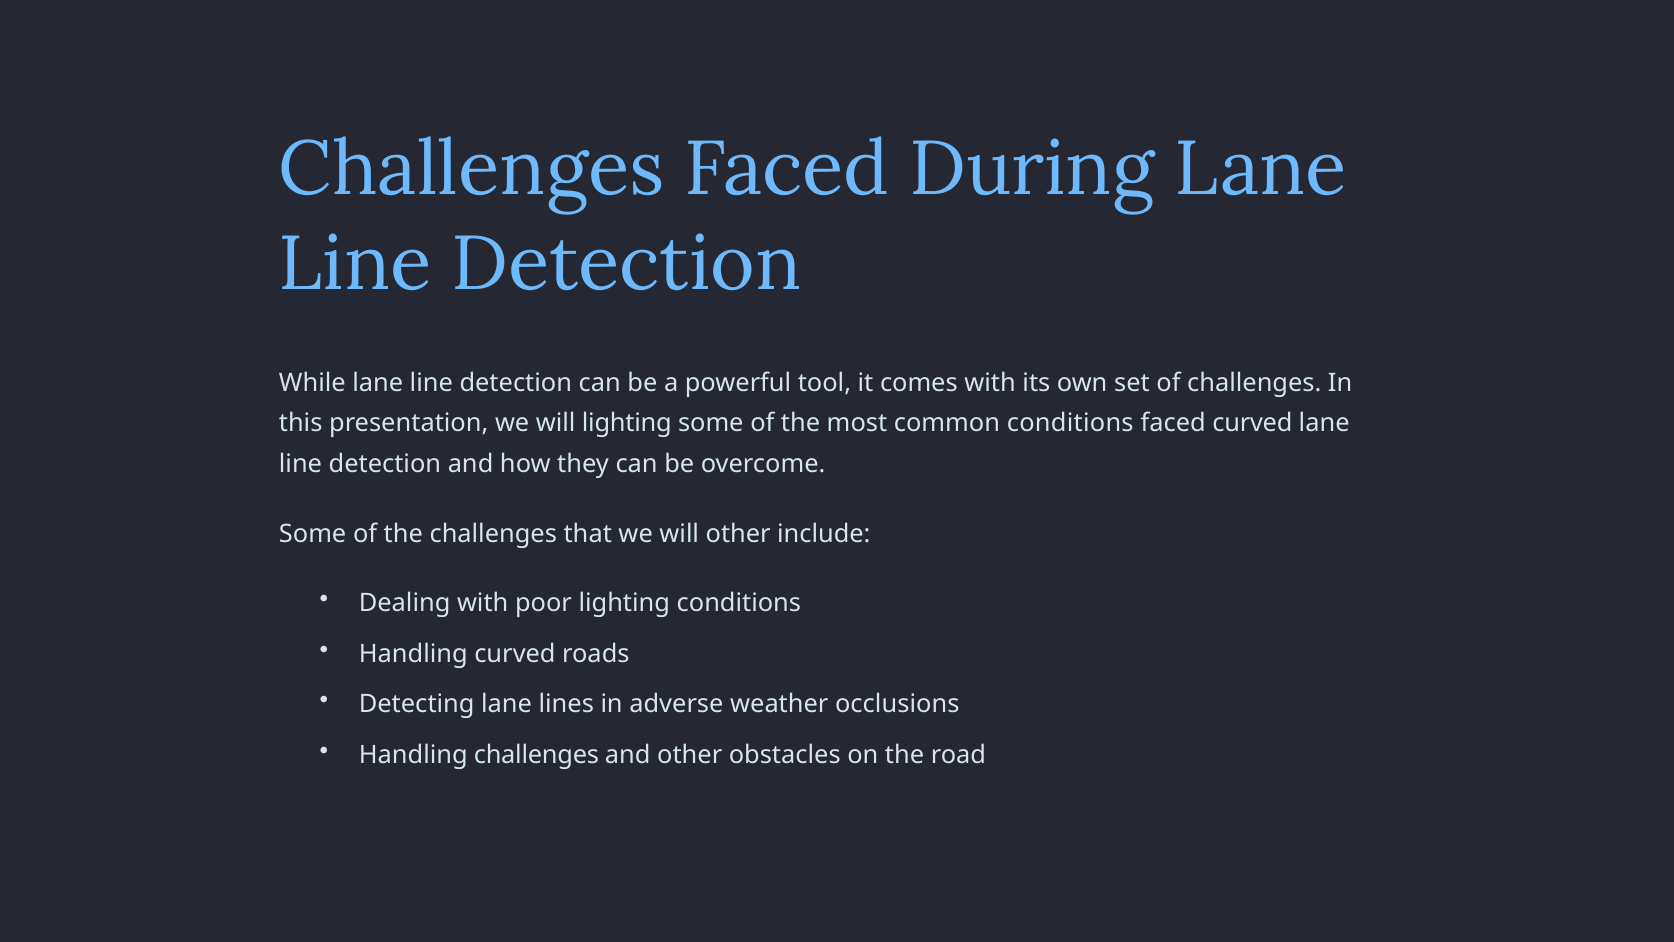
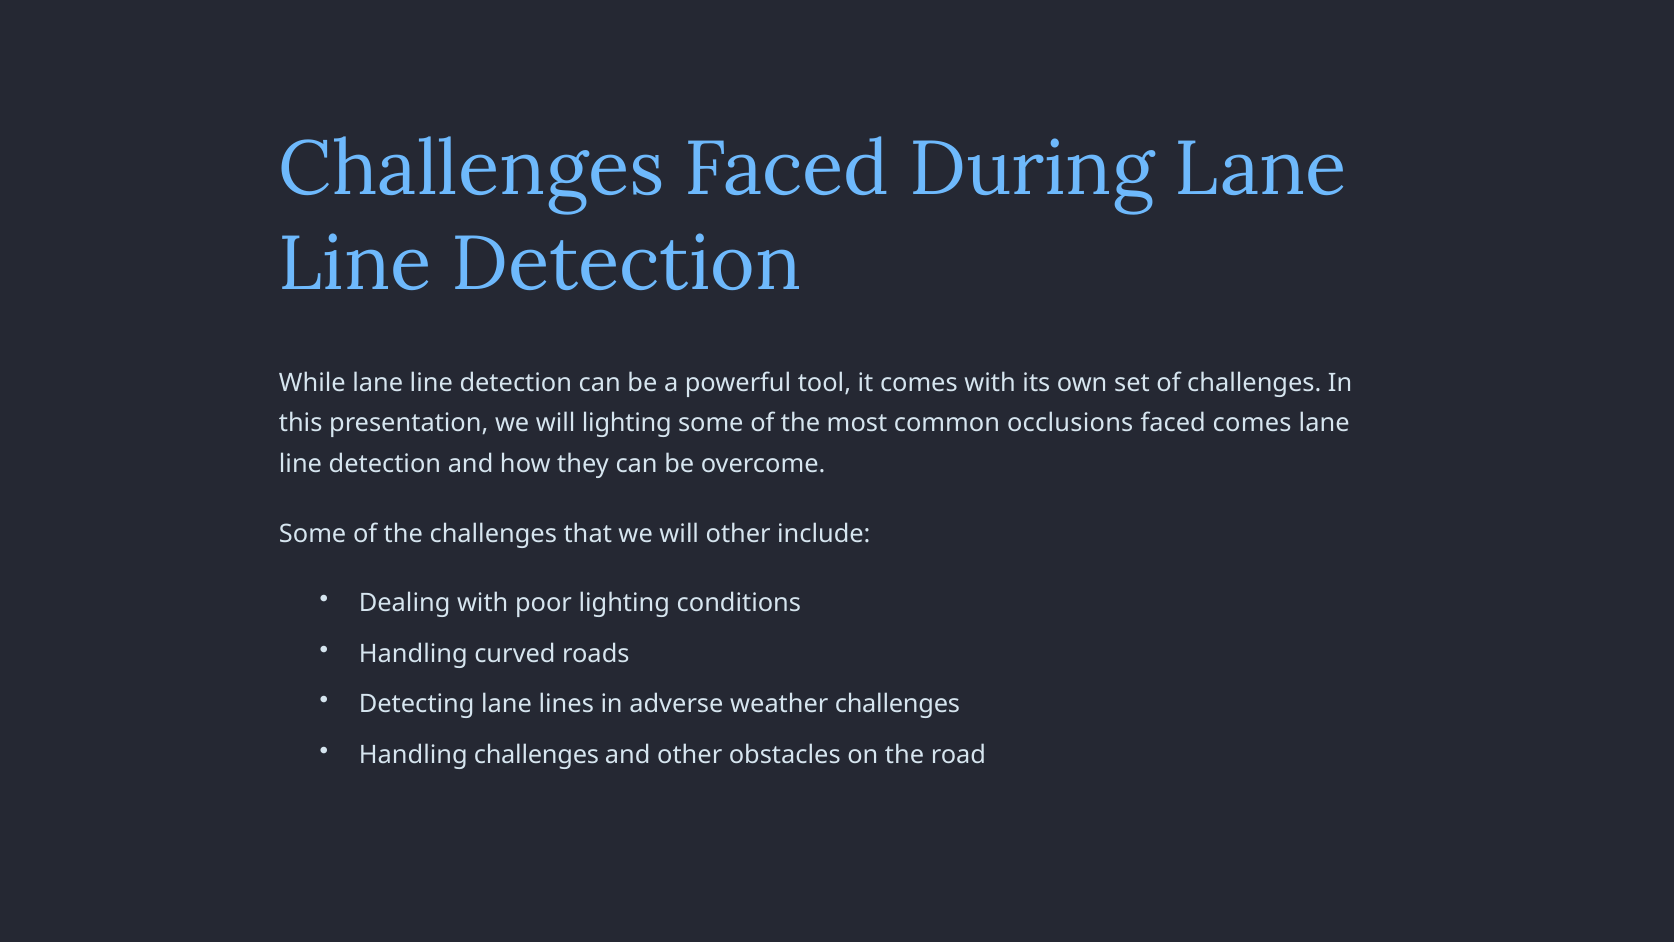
common conditions: conditions -> occlusions (1070, 423)
faced curved: curved -> comes (1252, 423)
weather occlusions: occlusions -> challenges (897, 704)
